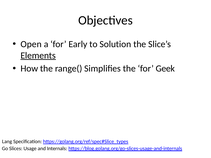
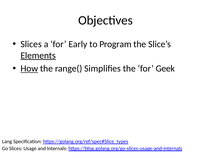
Open: Open -> Slices (31, 44)
Solution: Solution -> Program (115, 44)
How underline: none -> present (29, 69)
